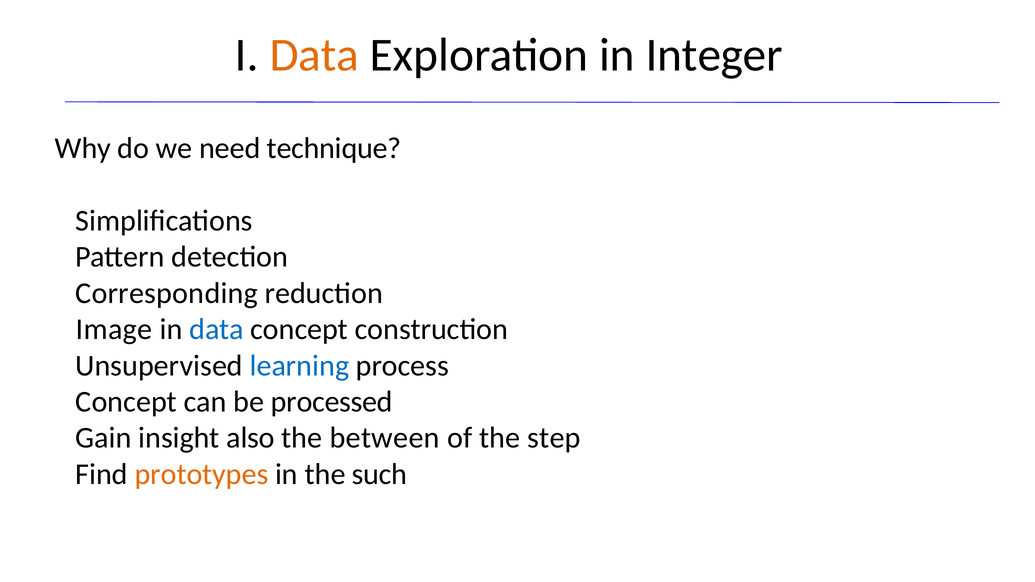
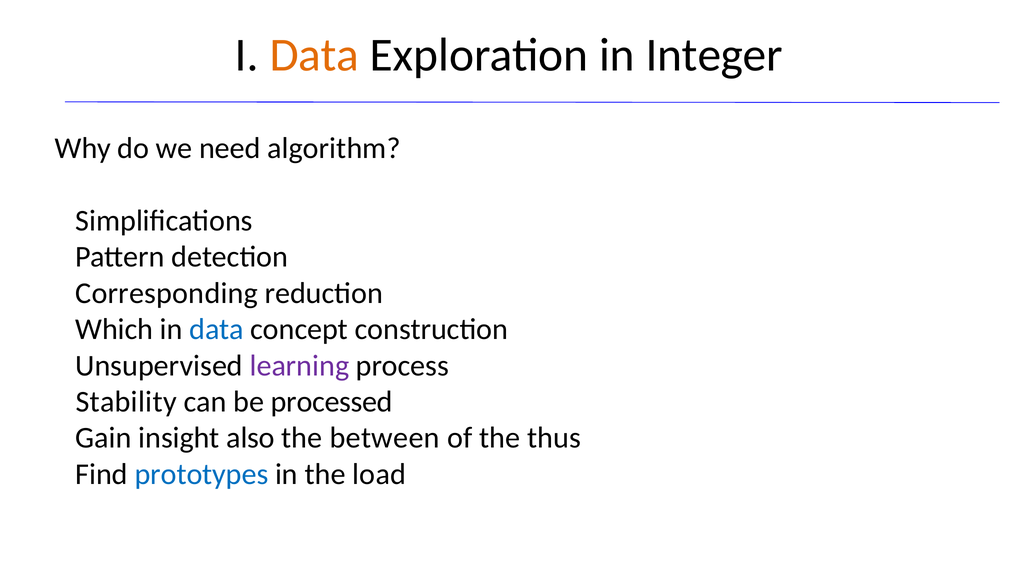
technique: technique -> algorithm (334, 148)
Image: Image -> Which (114, 329)
learning colour: blue -> purple (299, 366)
Concept: Concept -> Stability (126, 402)
step: step -> thus (554, 438)
prototypes colour: orange -> blue (202, 474)
such: such -> load (379, 474)
